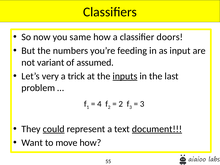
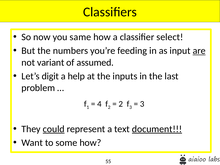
doors: doors -> select (170, 37)
are underline: none -> present (199, 51)
very: very -> digit (50, 76)
trick: trick -> help (76, 76)
inputs underline: present -> none (125, 76)
move: move -> some (66, 143)
